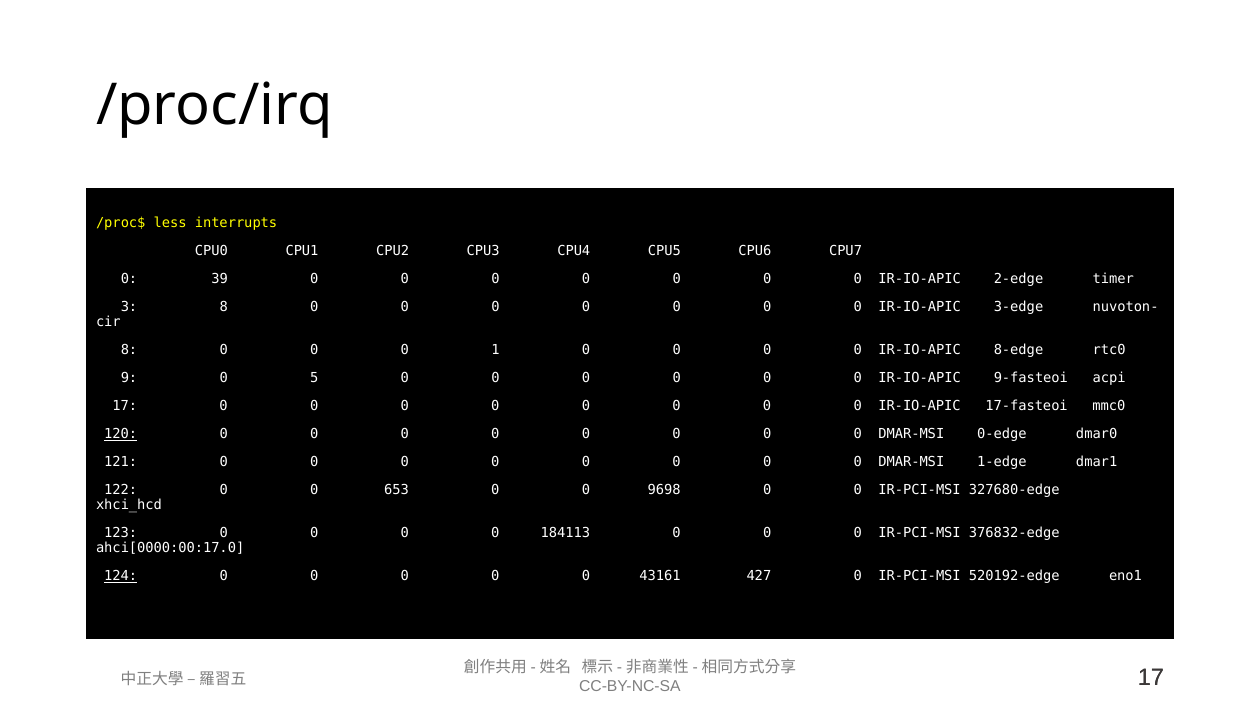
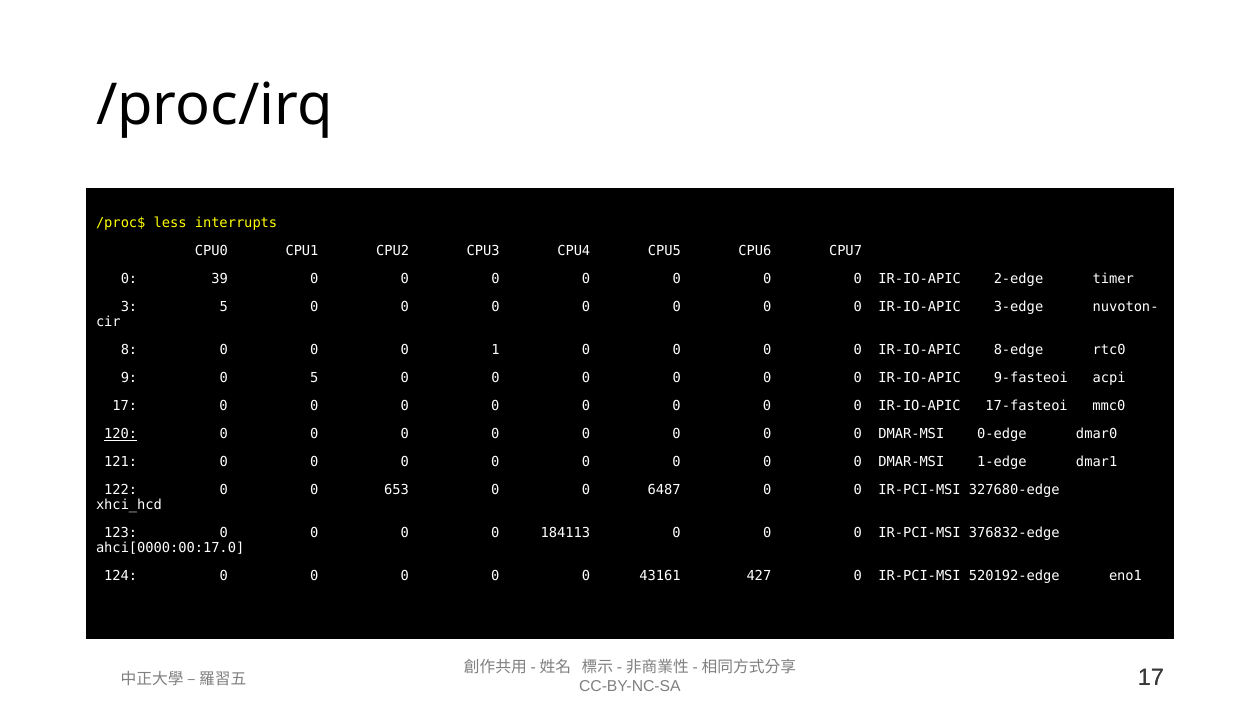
3 8: 8 -> 5 (224, 307)
9698: 9698 -> 6487 (664, 490)
124 underline: present -> none (121, 576)
